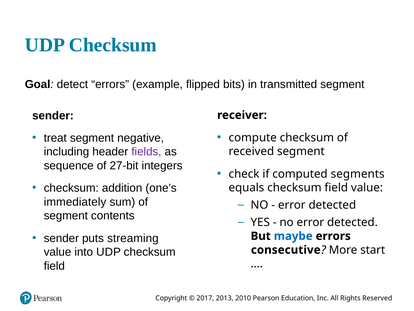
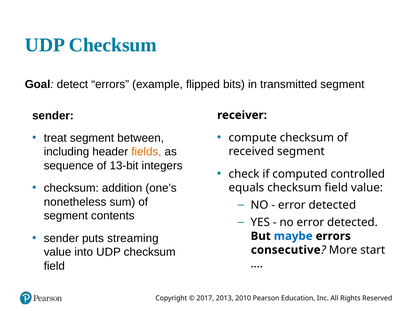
negative: negative -> between (141, 138)
fields colour: purple -> orange (146, 152)
27-bit: 27-bit -> 13-bit (124, 165)
segments: segments -> controlled (358, 174)
immediately: immediately -> nonetheless (75, 202)
